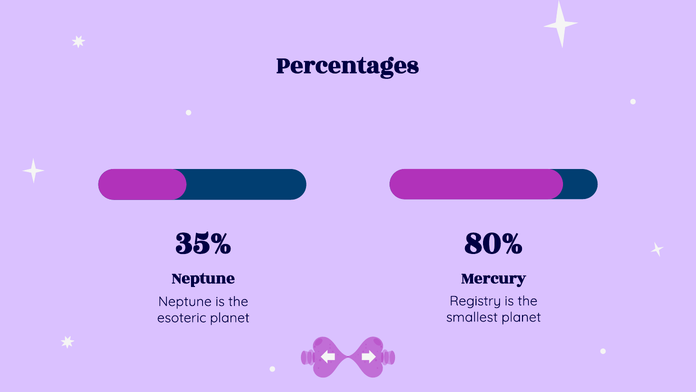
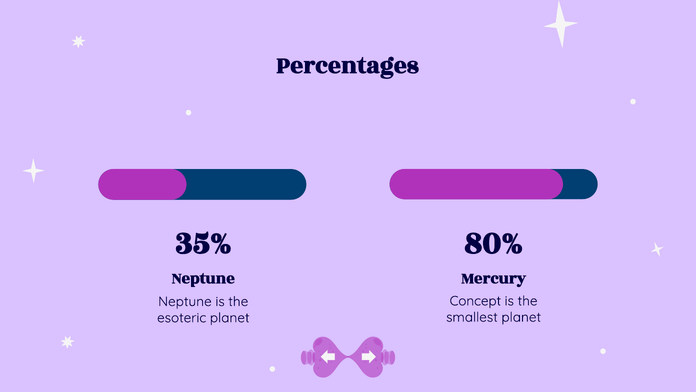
Registry: Registry -> Concept (475, 301)
